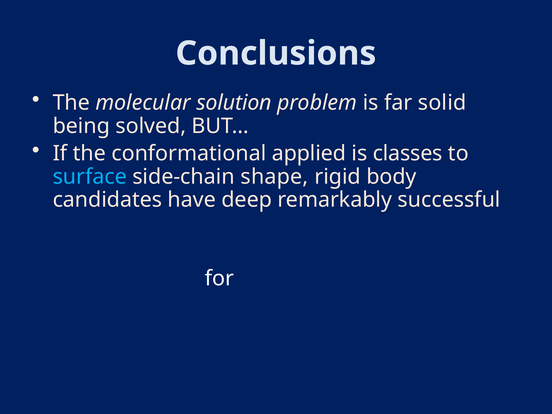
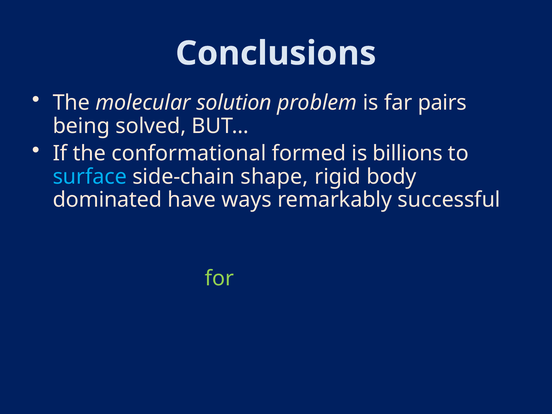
solid: solid -> pairs (442, 103)
applied: applied -> formed (309, 154)
classes: classes -> billions (408, 154)
candidates: candidates -> dominated (107, 200)
deep: deep -> ways (247, 200)
for colour: white -> light green (219, 278)
